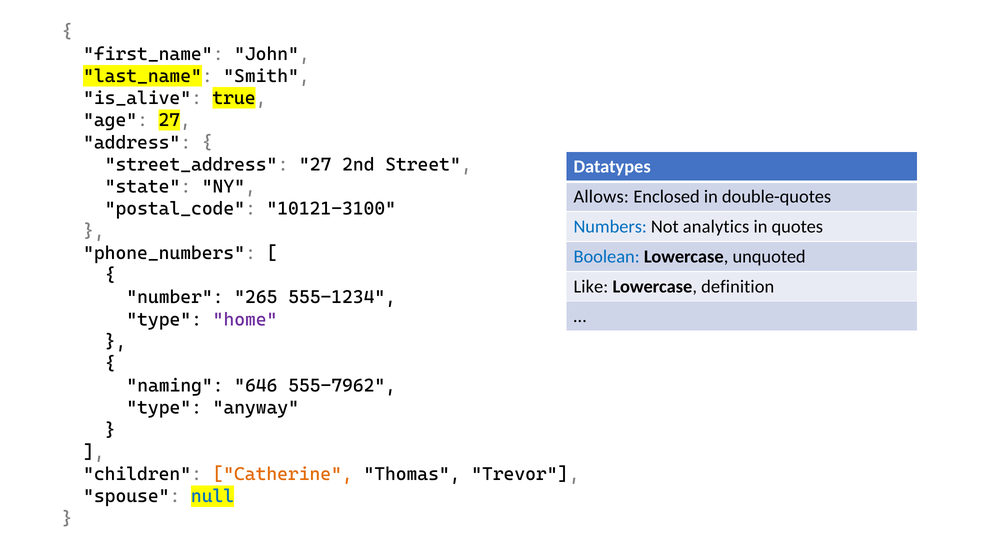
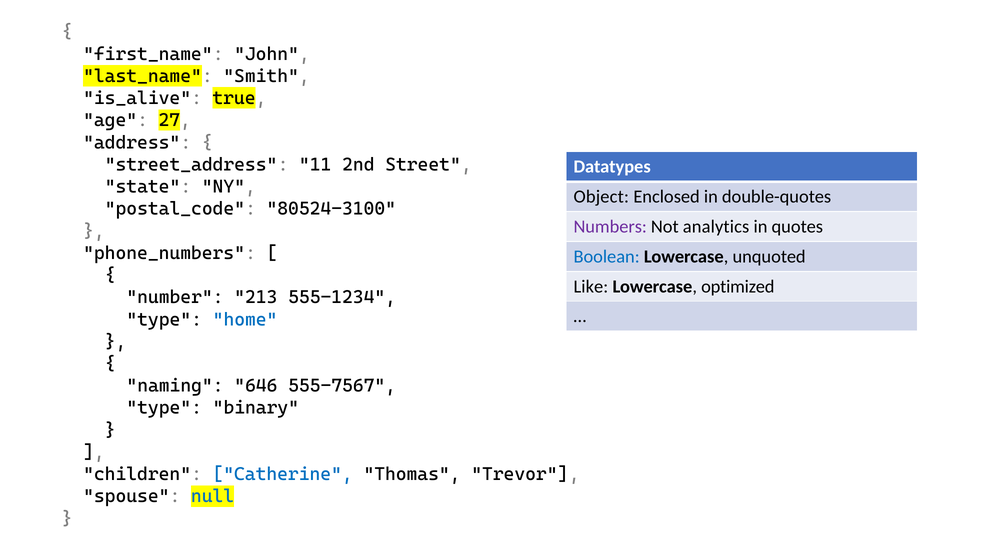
street_address 27: 27 -> 11 (315, 165)
Allows: Allows -> Object (601, 197)
10121-3100: 10121-3100 -> 80524-3100 (331, 209)
Numbers colour: blue -> purple (610, 227)
definition: definition -> optimized (738, 286)
265: 265 -> 213 (256, 297)
home colour: purple -> blue (245, 319)
555-7962: 555-7962 -> 555-7567 (342, 386)
anyway: anyway -> binary (256, 408)
Catherine colour: orange -> blue (283, 474)
